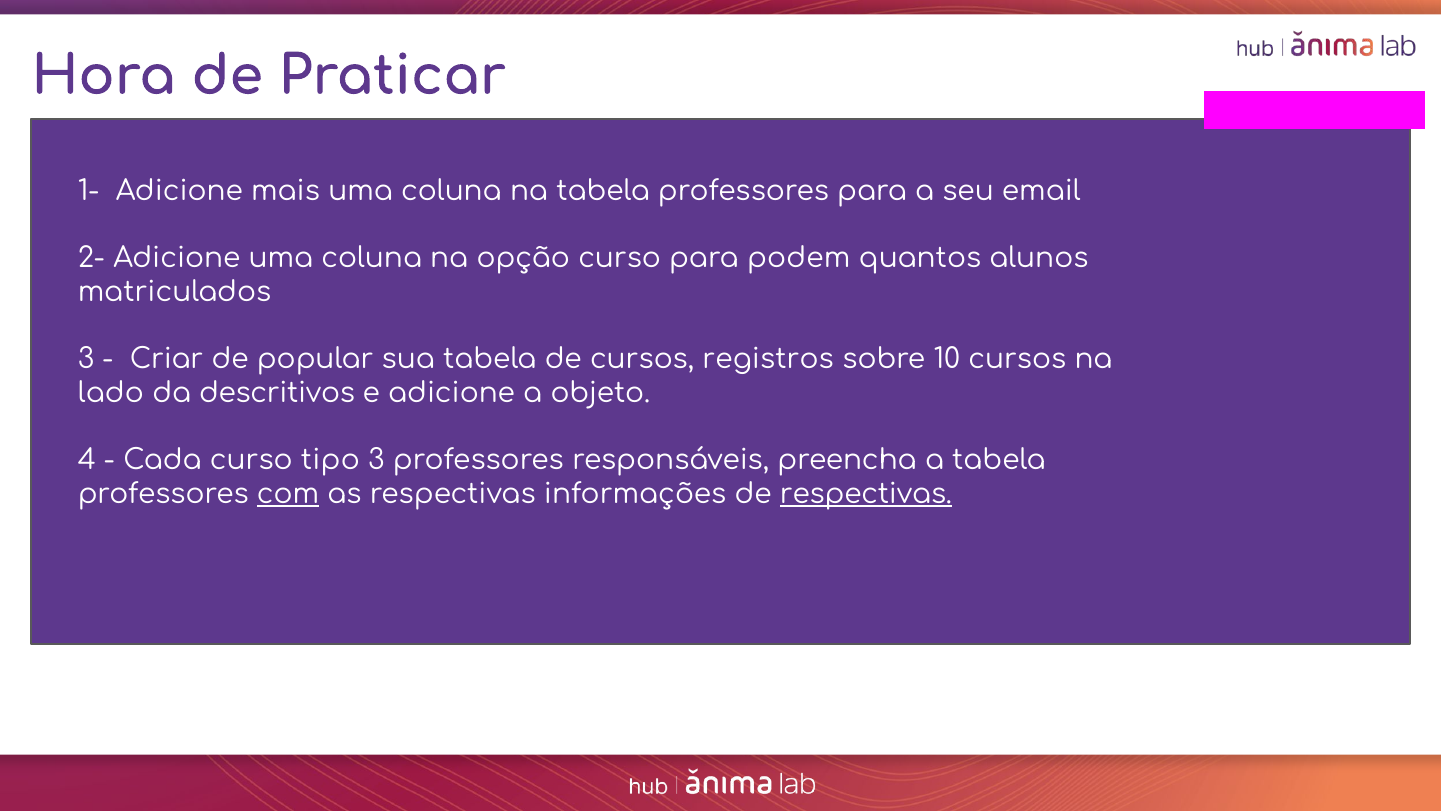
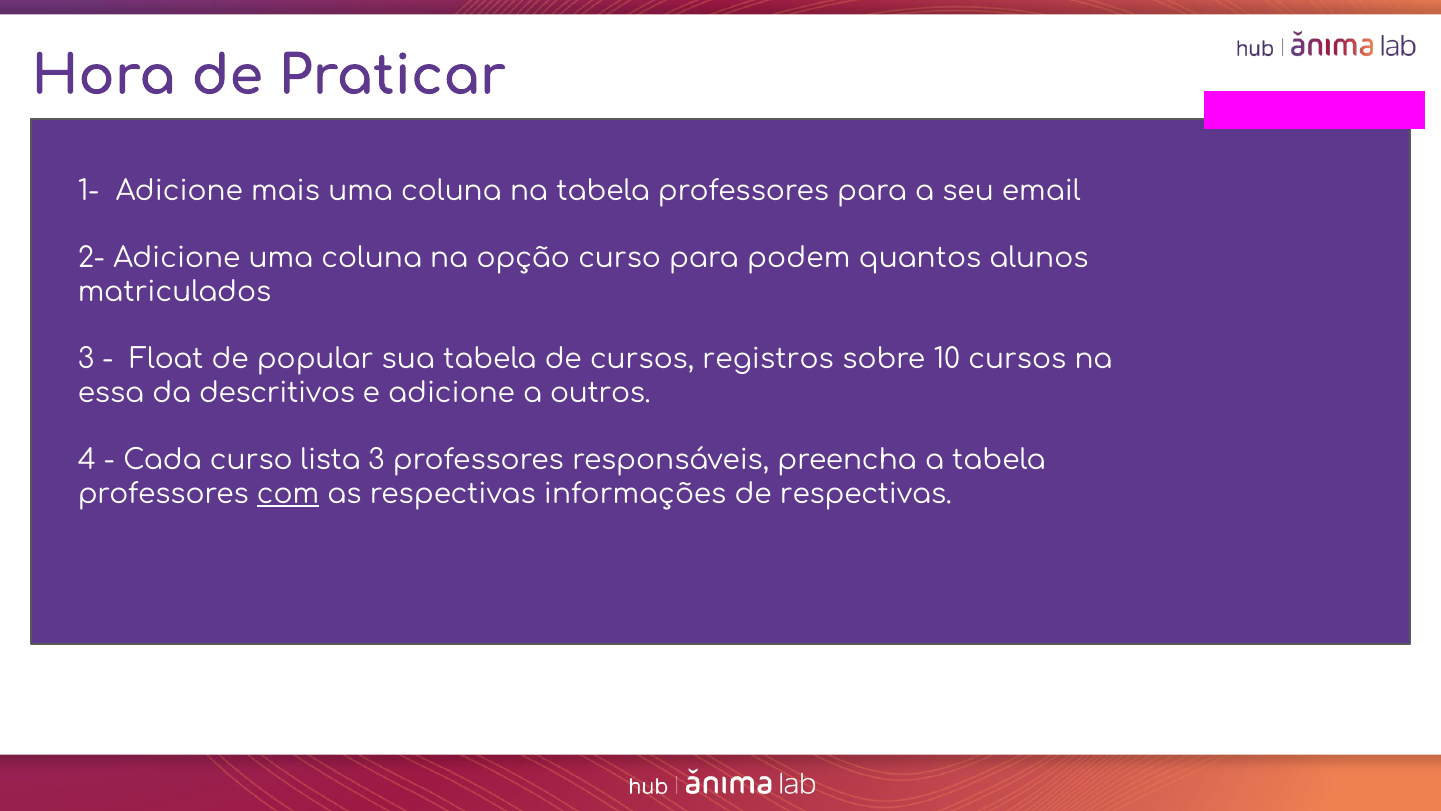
Criar: Criar -> Float (167, 359)
lado: lado -> essa (111, 393)
objeto: objeto -> outros (600, 393)
tipo: tipo -> lista (331, 460)
respectivas underline: present -> none (866, 494)
